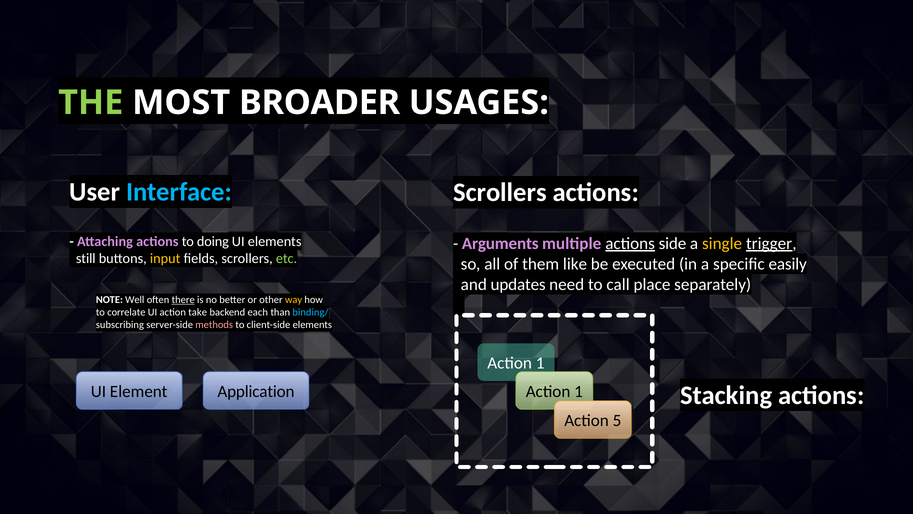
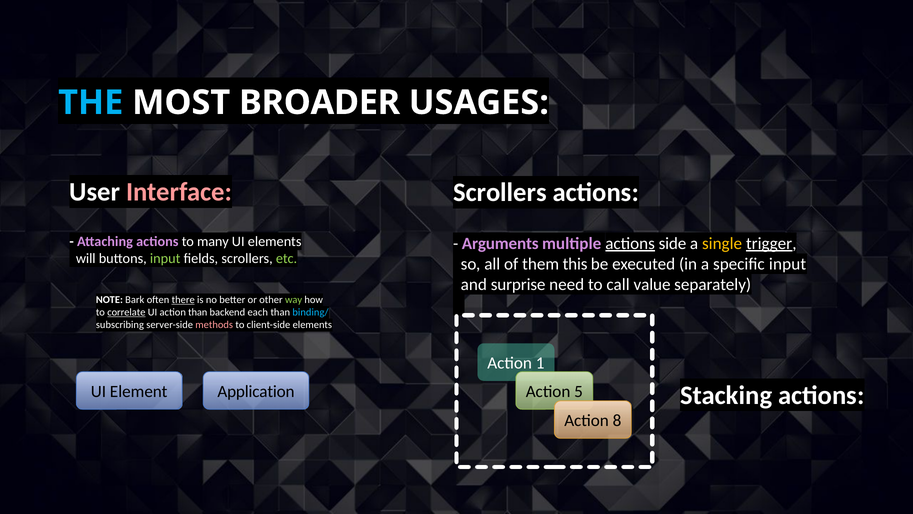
THE colour: light green -> light blue (91, 103)
Interface colour: light blue -> pink (179, 192)
doing: doing -> many (213, 241)
still: still -> will (86, 258)
input colour: yellow -> light green (165, 258)
like: like -> this (575, 264)
specific easily: easily -> input (788, 264)
updates: updates -> surprise (518, 284)
place: place -> value (652, 284)
Well: Well -> Bark (135, 300)
way colour: yellow -> light green (294, 300)
correlate underline: none -> present (126, 312)
action take: take -> than (198, 312)
1: 1 -> 5 (579, 391)
5: 5 -> 8 (617, 420)
